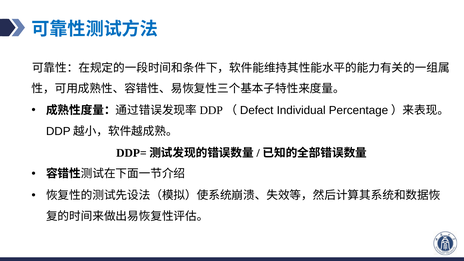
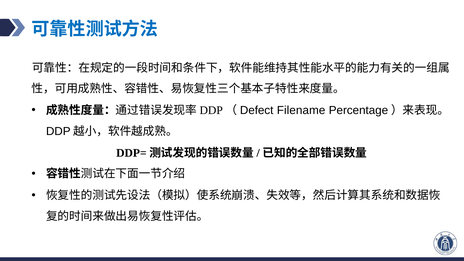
Individual: Individual -> Filename (301, 110)
